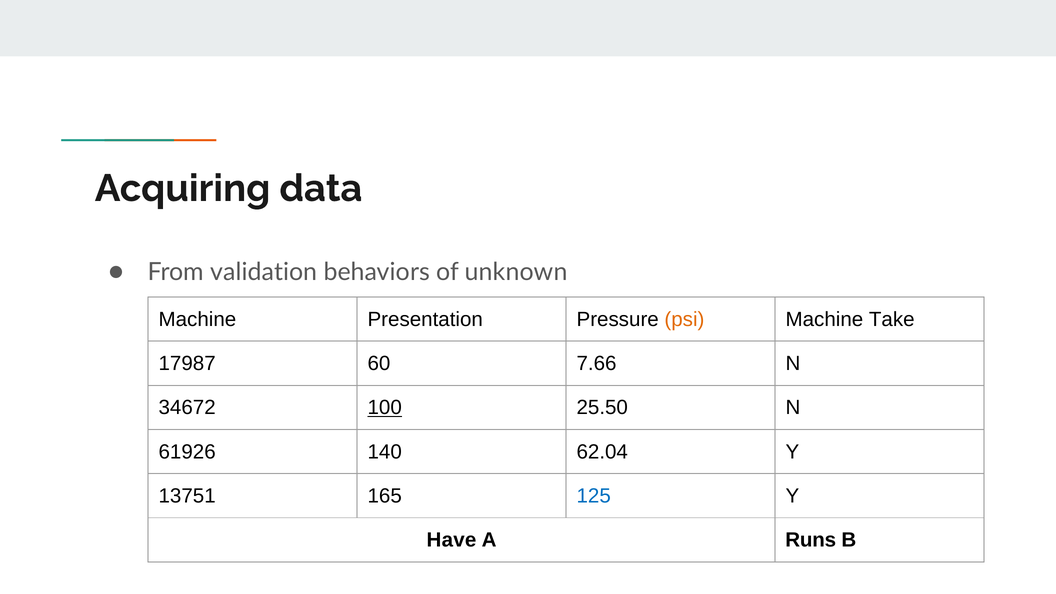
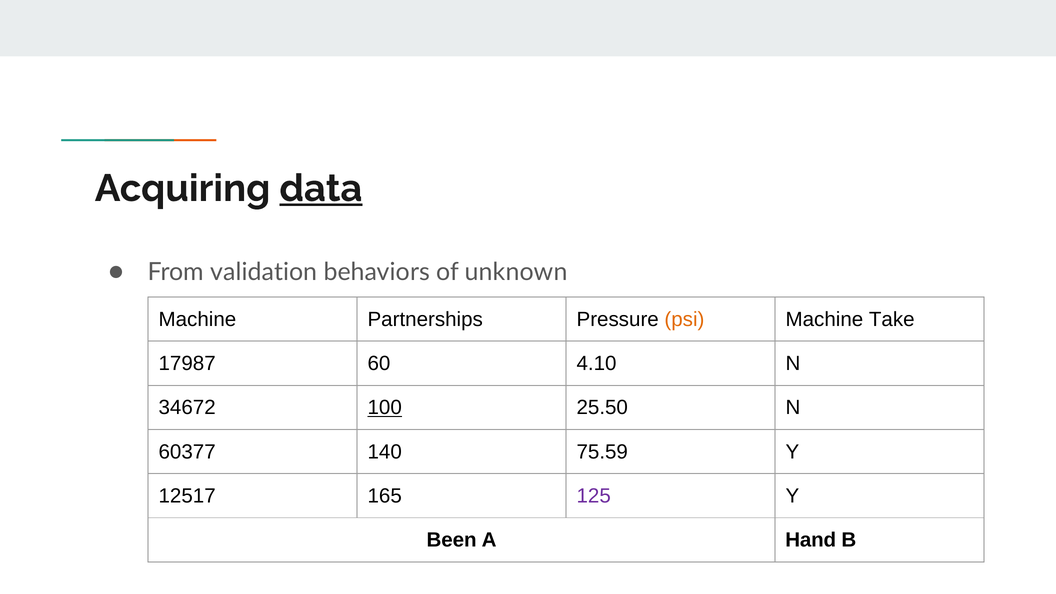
data underline: none -> present (321, 188)
Presentation: Presentation -> Partnerships (425, 319)
7.66: 7.66 -> 4.10 (597, 364)
61926: 61926 -> 60377 (187, 452)
62.04: 62.04 -> 75.59 (602, 452)
13751: 13751 -> 12517 (187, 496)
125 colour: blue -> purple (594, 496)
Have: Have -> Been (452, 540)
Runs: Runs -> Hand (811, 540)
